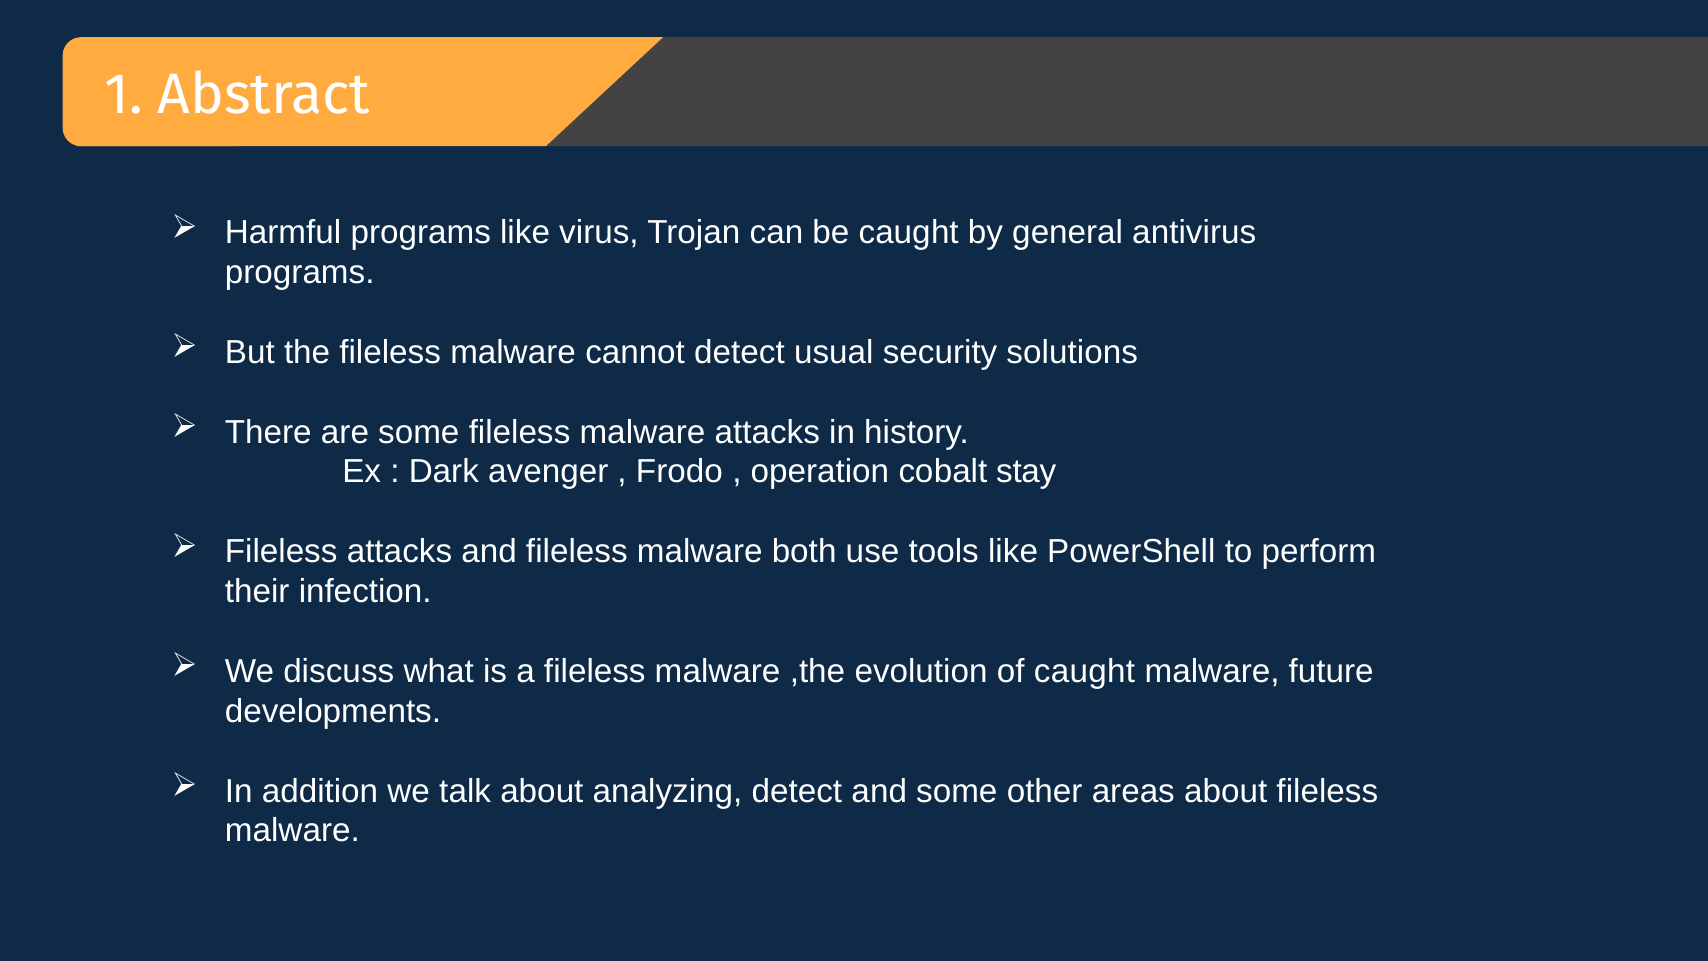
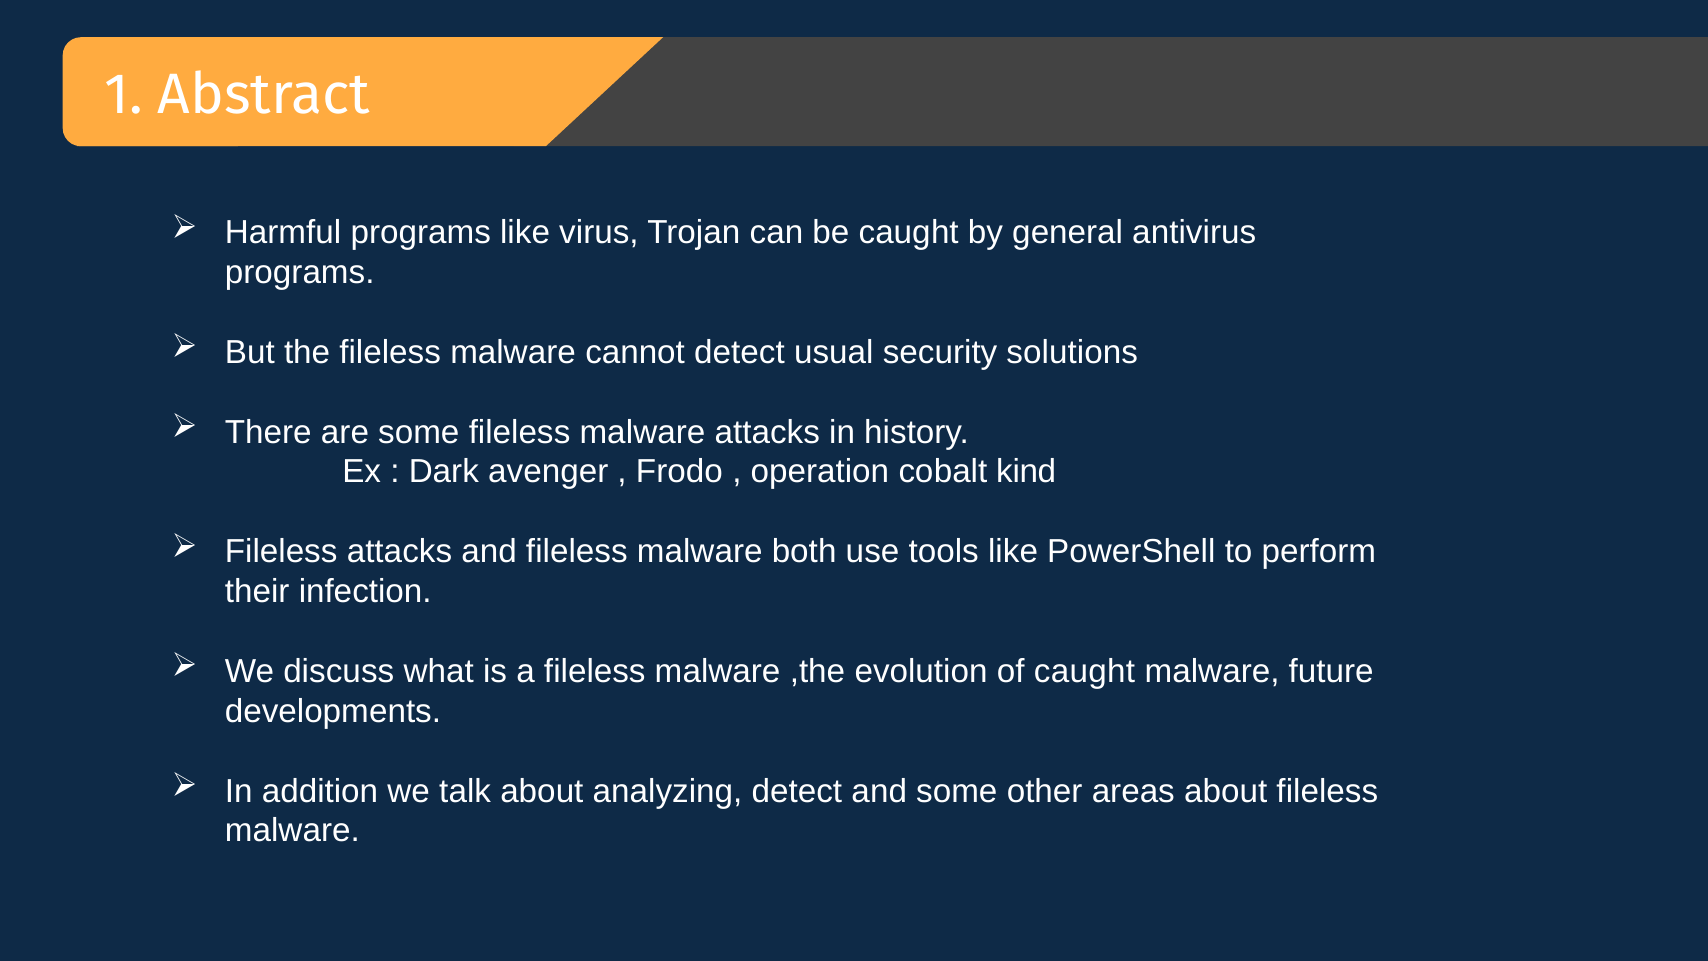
stay: stay -> kind (1026, 472)
